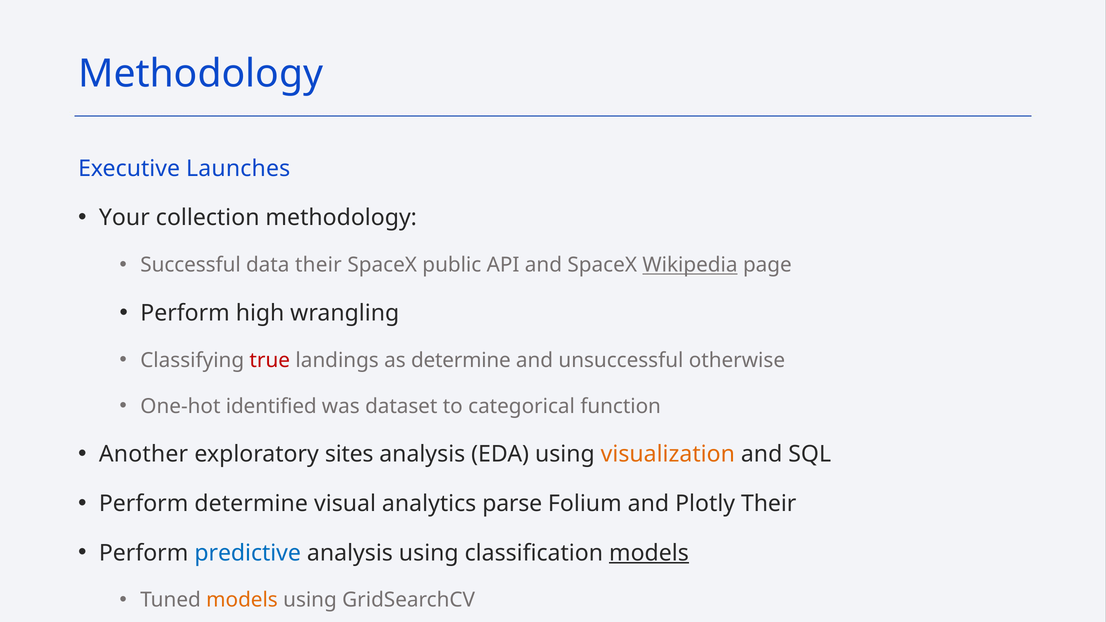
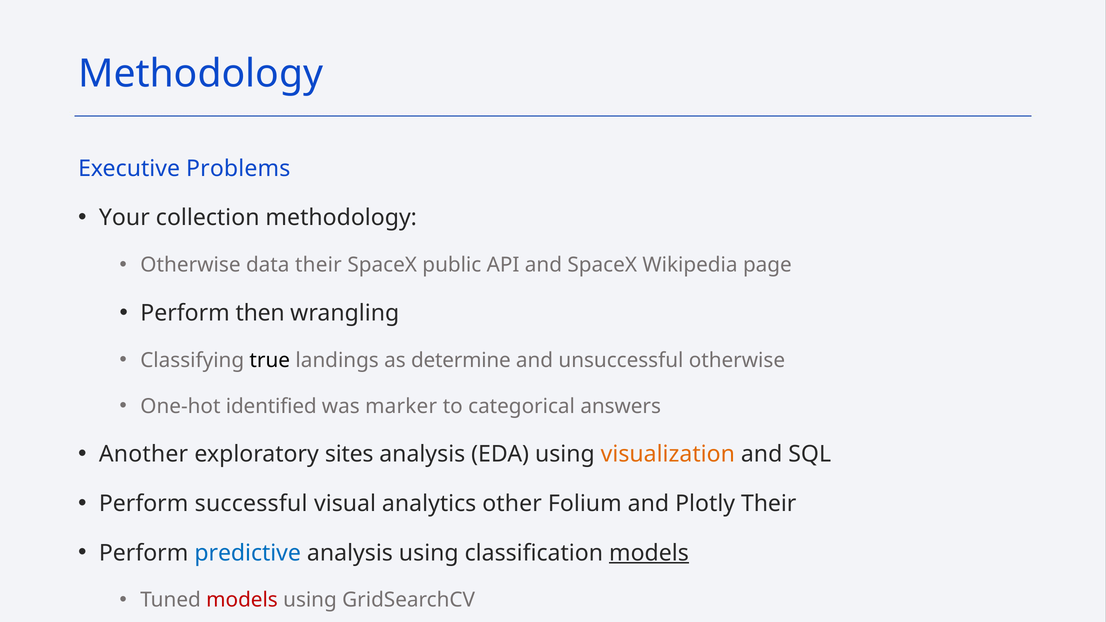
Launches: Launches -> Problems (238, 169)
Successful: Successful -> Otherwise (190, 265)
Wikipedia underline: present -> none (690, 265)
high: high -> then (260, 313)
true colour: red -> black (270, 360)
dataset: dataset -> marker (401, 406)
function: function -> answers (621, 406)
Perform determine: determine -> successful (251, 504)
parse: parse -> other (512, 504)
models colour: orange -> red (242, 600)
